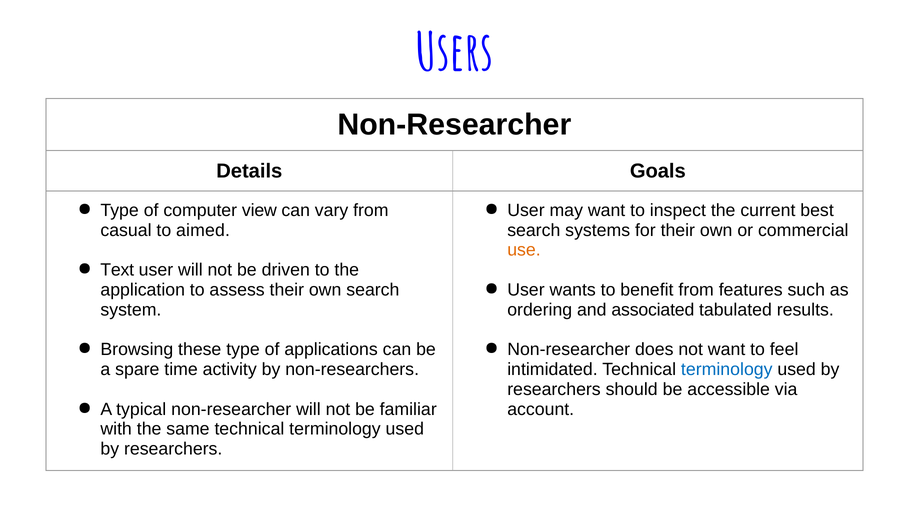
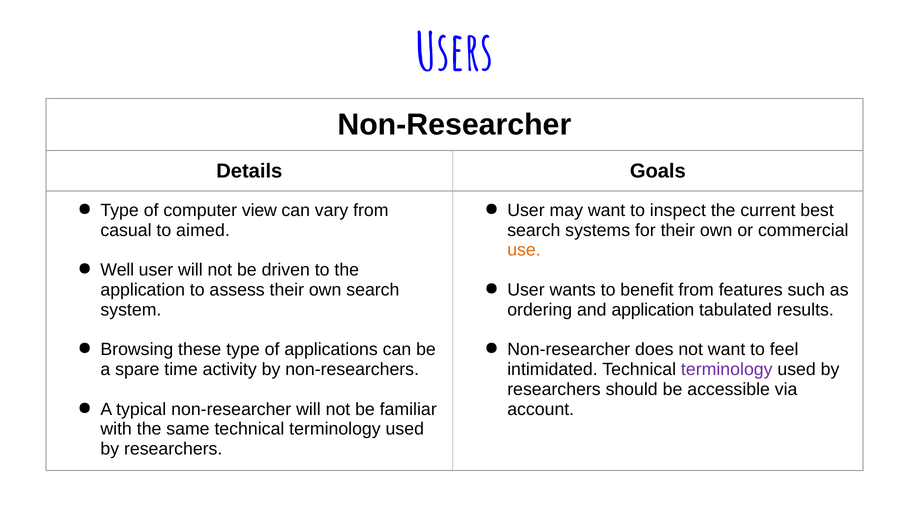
Text: Text -> Well (117, 270)
and associated: associated -> application (653, 309)
terminology colour: blue -> purple (727, 369)
